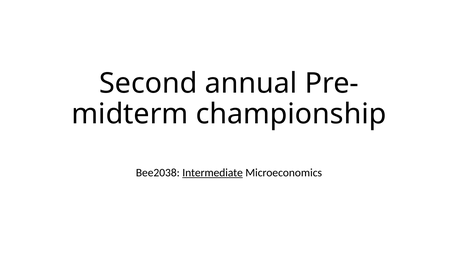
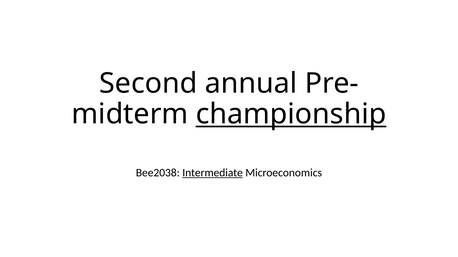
championship underline: none -> present (291, 114)
